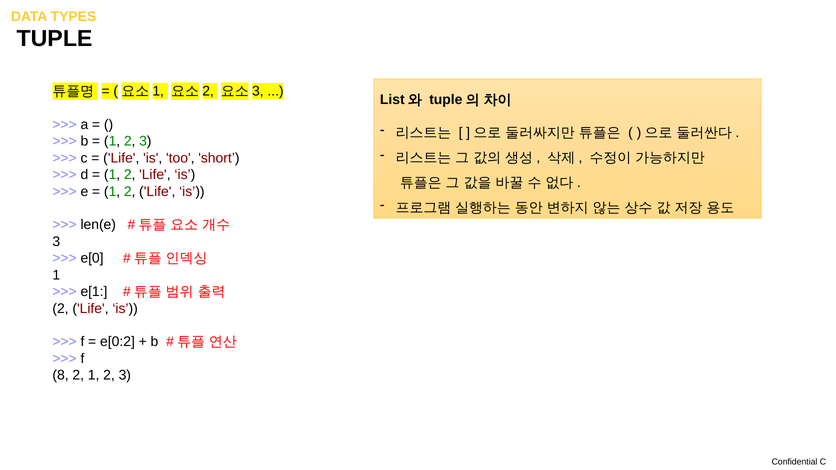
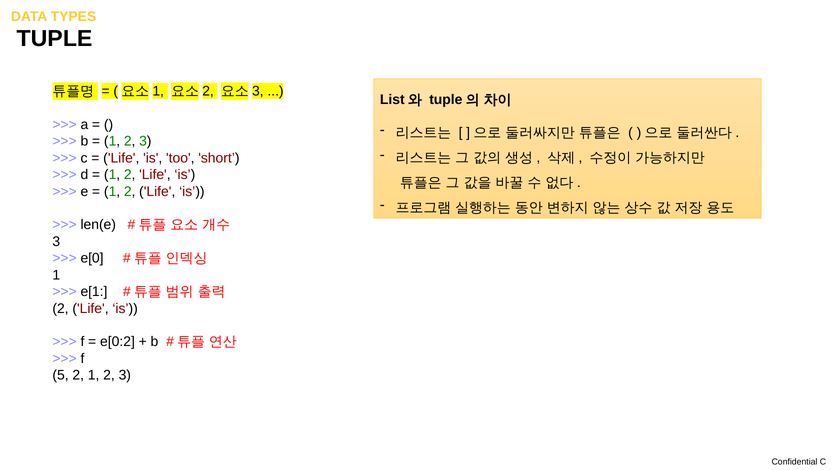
8: 8 -> 5 (61, 375)
